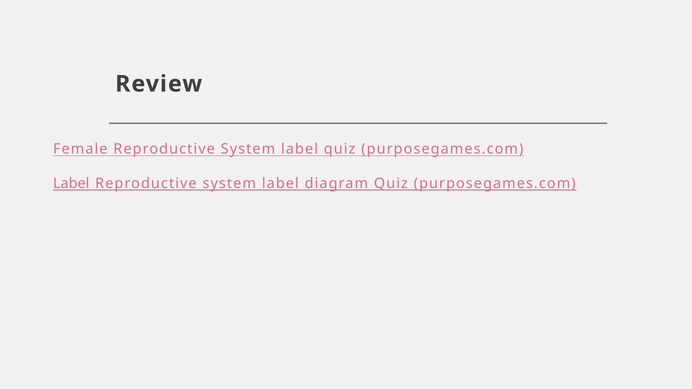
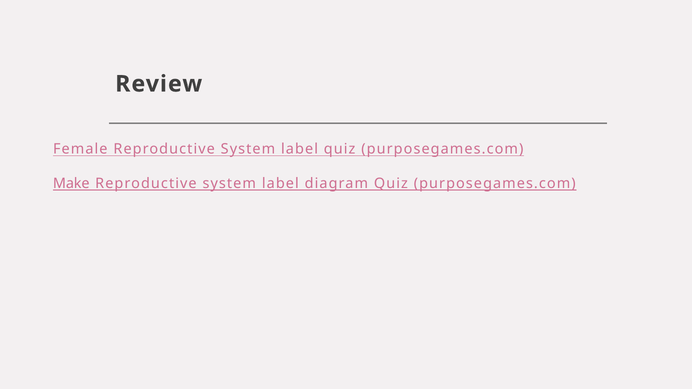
Label: Label -> Make (71, 183)
